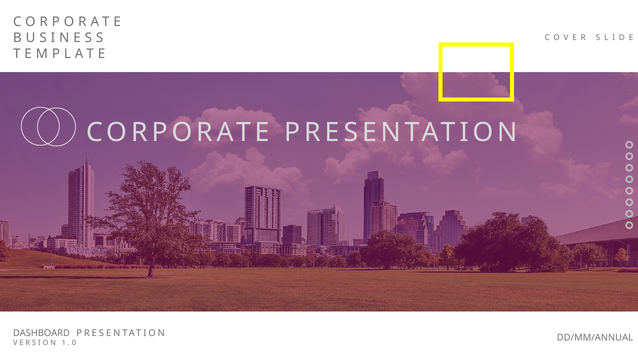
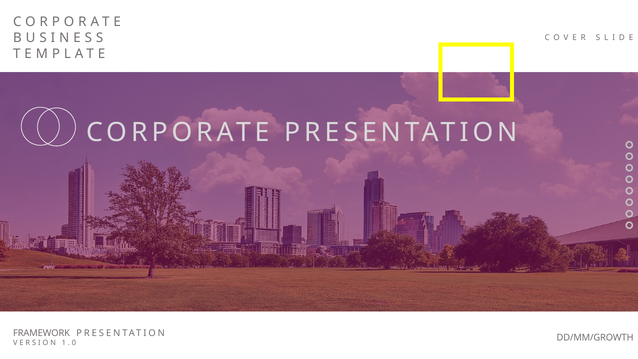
DASHBOARD: DASHBOARD -> FRAMEWORK (41, 333)
DD/MM/ANNUAL: DD/MM/ANNUAL -> DD/MM/GROWTH (595, 337)
